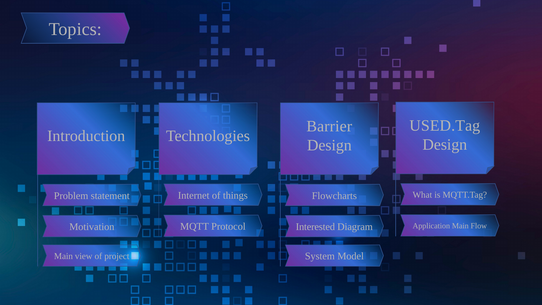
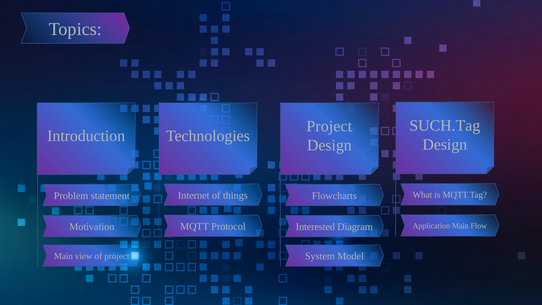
USED.Tag: USED.Tag -> SUCH.Tag (445, 126)
Barrier: Barrier -> Project (329, 126)
